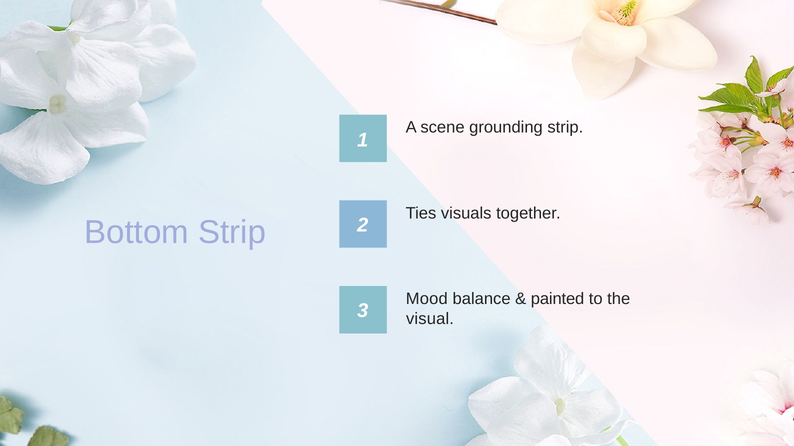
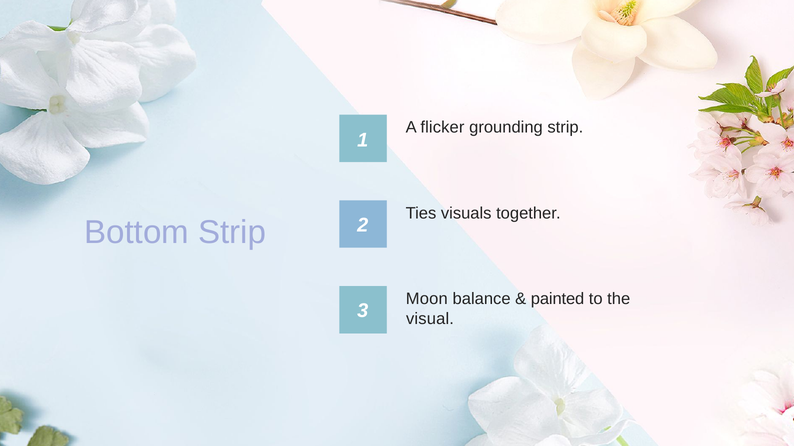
scene: scene -> flicker (442, 128)
Mood: Mood -> Moon (427, 299)
